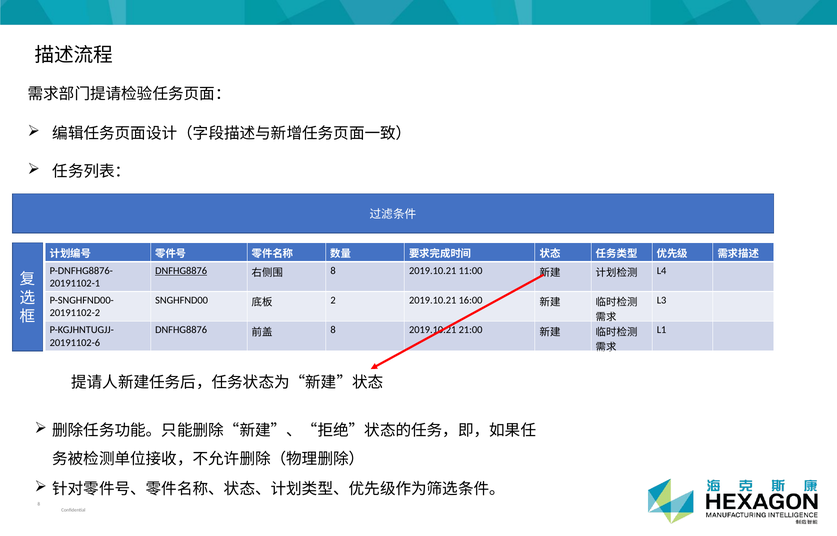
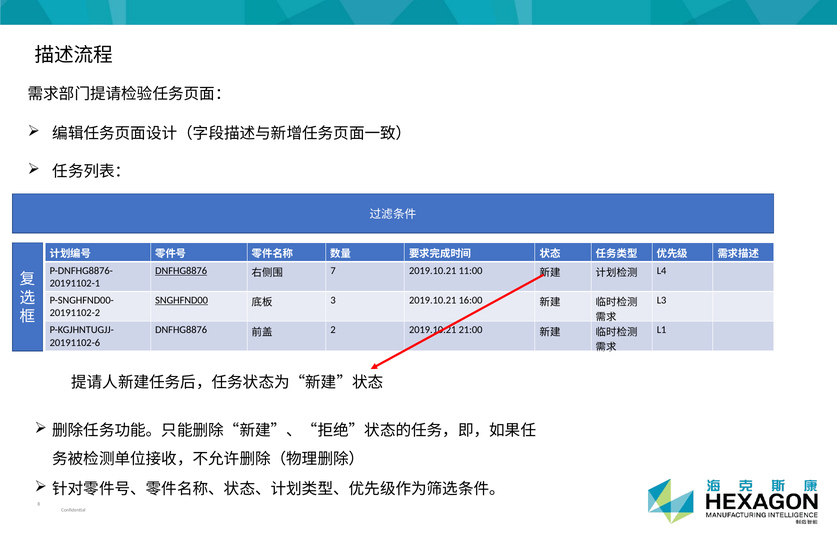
8: 8 -> 7 (333, 270)
SNGHFND00 underline: none -> present (182, 300)
2: 2 -> 3 (333, 300)
8: 8 -> 2 (333, 330)
